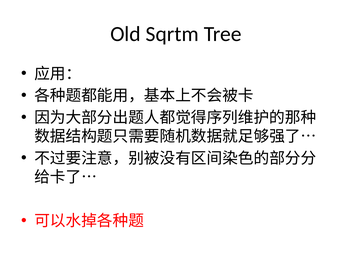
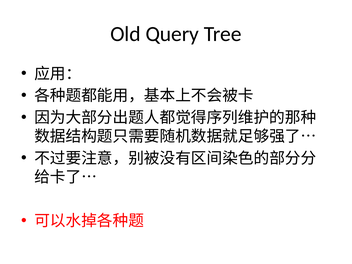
Sqrtm: Sqrtm -> Query (172, 34)
